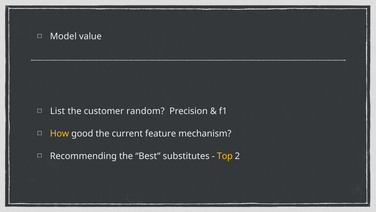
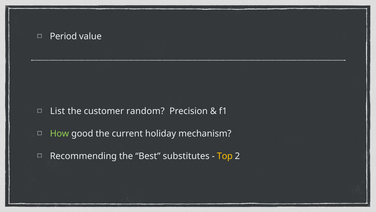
Model: Model -> Period (63, 36)
How colour: yellow -> light green (59, 133)
feature: feature -> holiday (161, 133)
